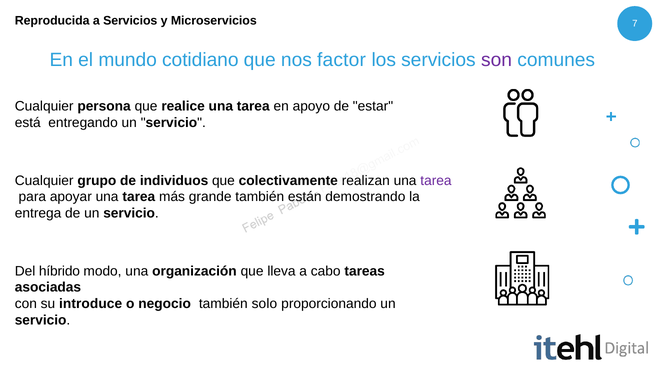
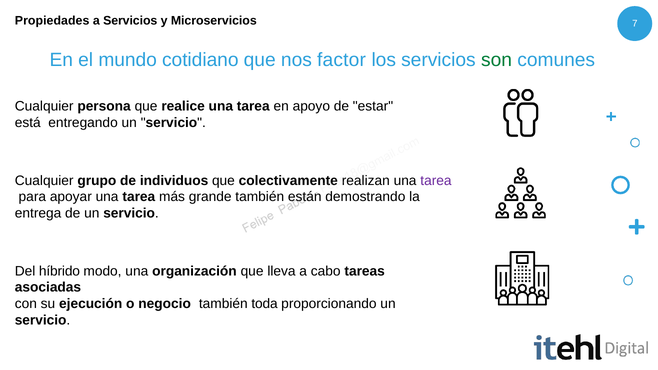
Reproducida: Reproducida -> Propiedades (52, 21)
son colour: purple -> green (497, 60)
introduce: introduce -> ejecución (91, 304)
solo: solo -> toda (265, 304)
